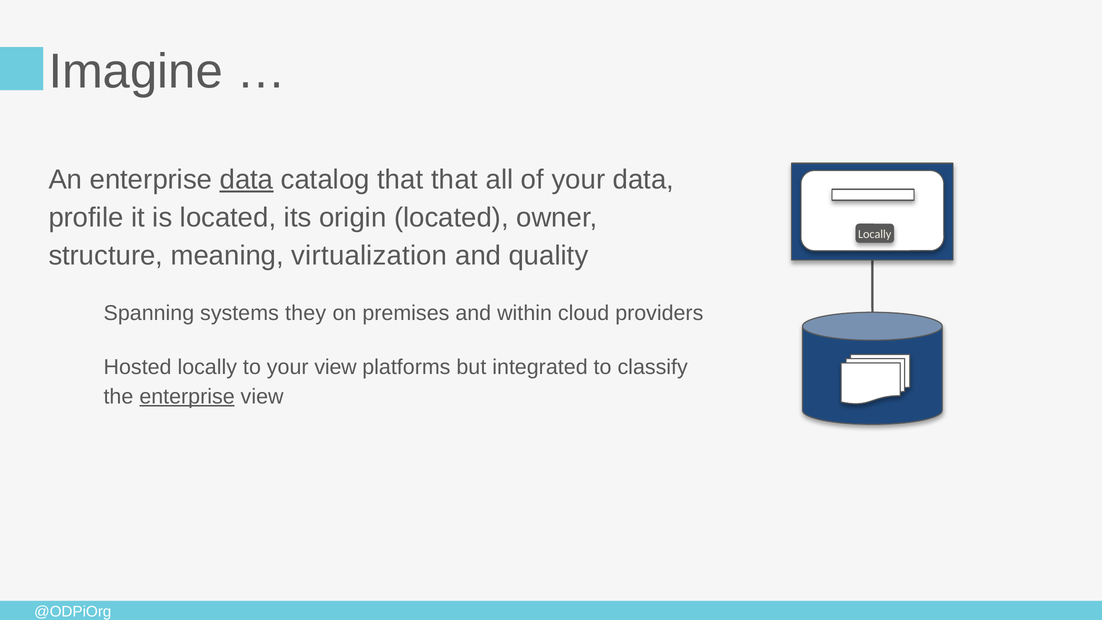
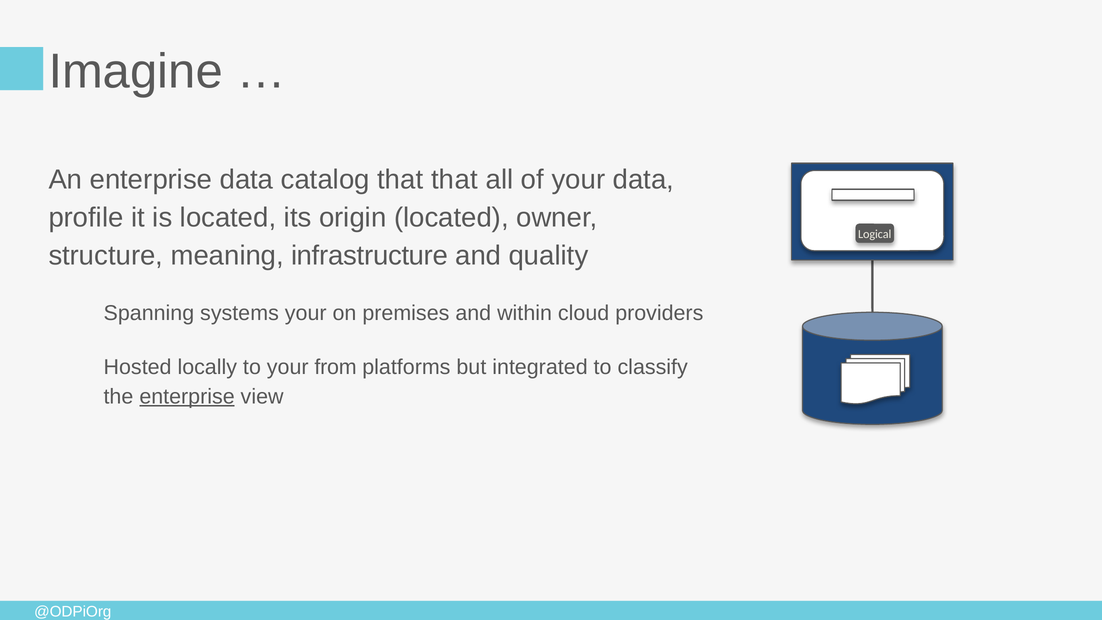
data underline: present -> none (247, 180)
Locally: Locally -> Logical (875, 234)
virtualization: virtualization -> infrastructure (370, 256)
systems they: they -> your (306, 313)
your view: view -> from (336, 367)
